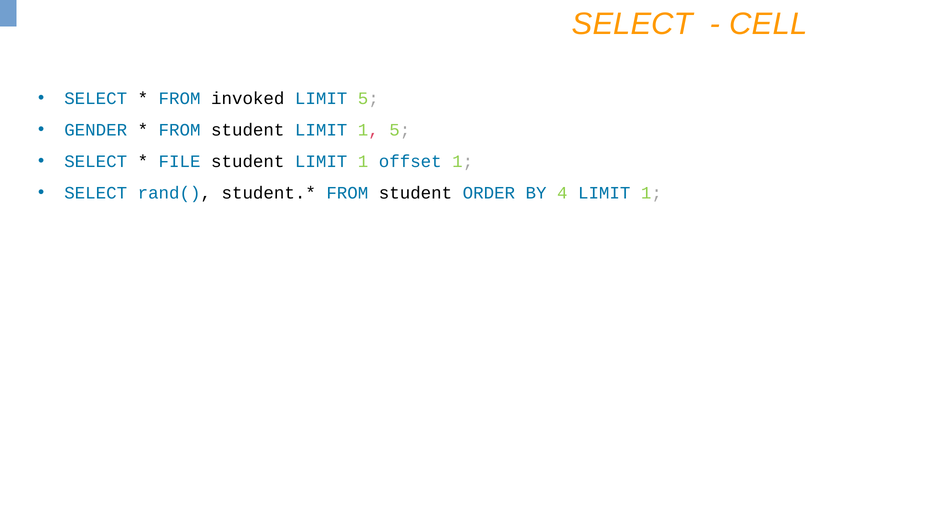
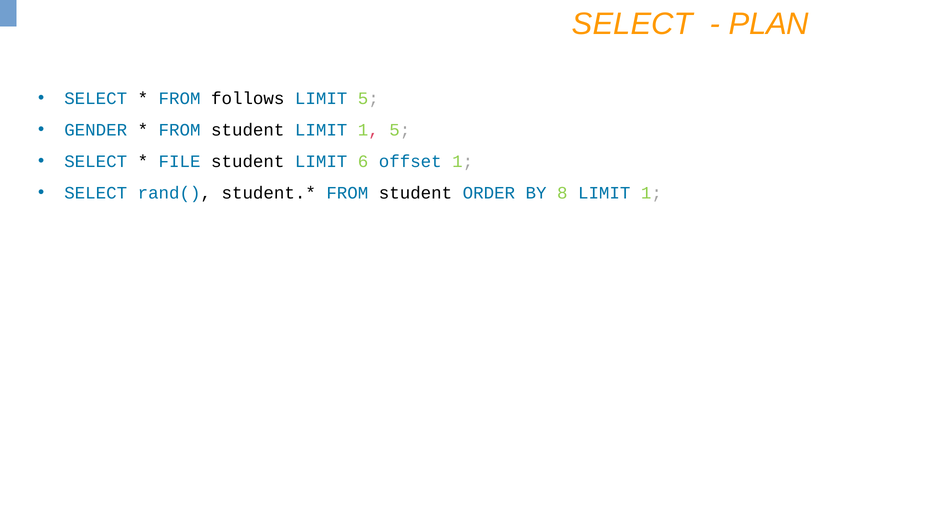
CELL: CELL -> PLAN (769, 24)
invoked: invoked -> follows (248, 99)
1: 1 -> 6 (363, 161)
4: 4 -> 8 (562, 193)
